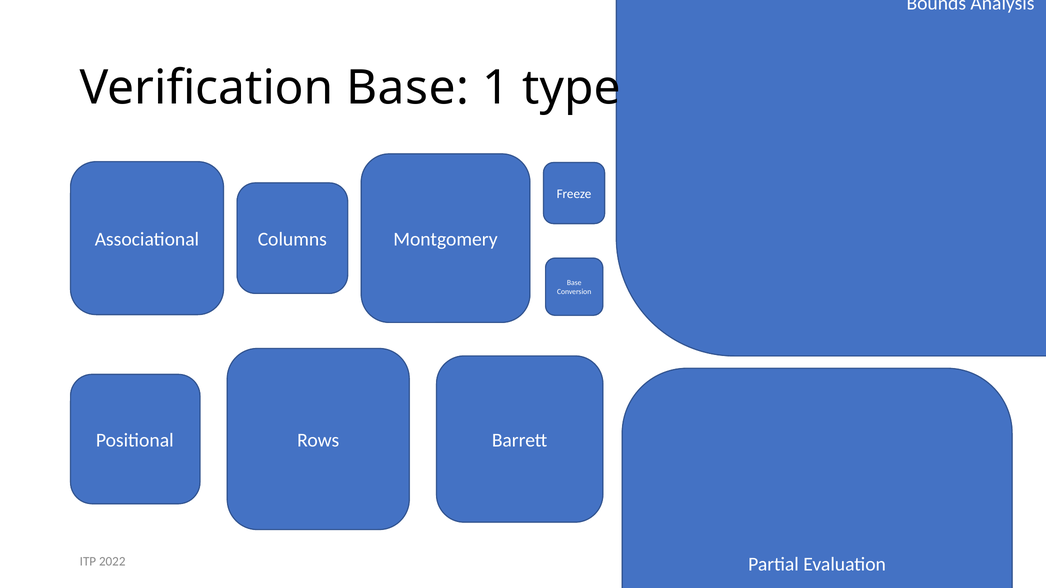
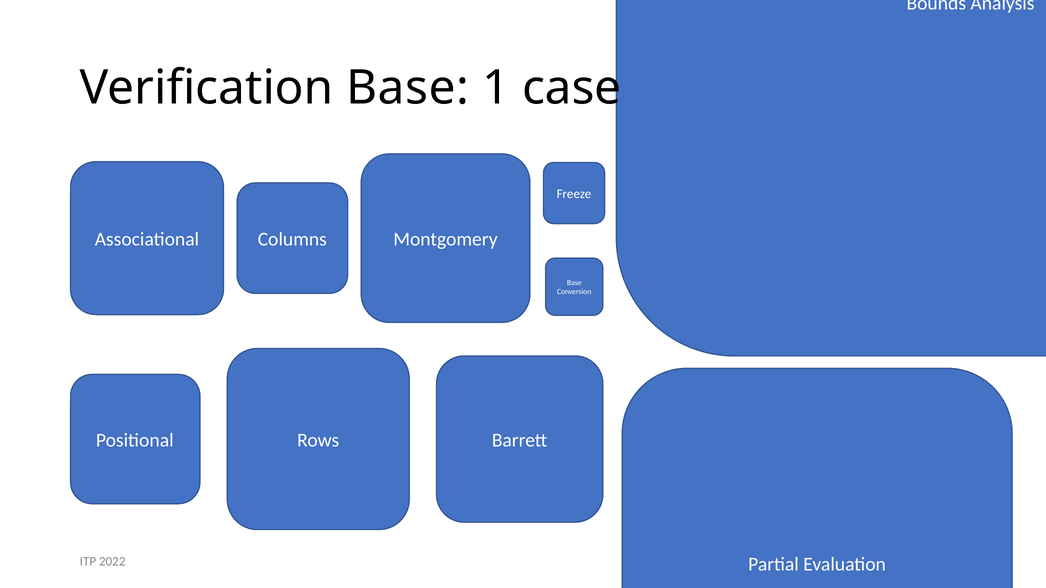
type: type -> case (572, 88)
